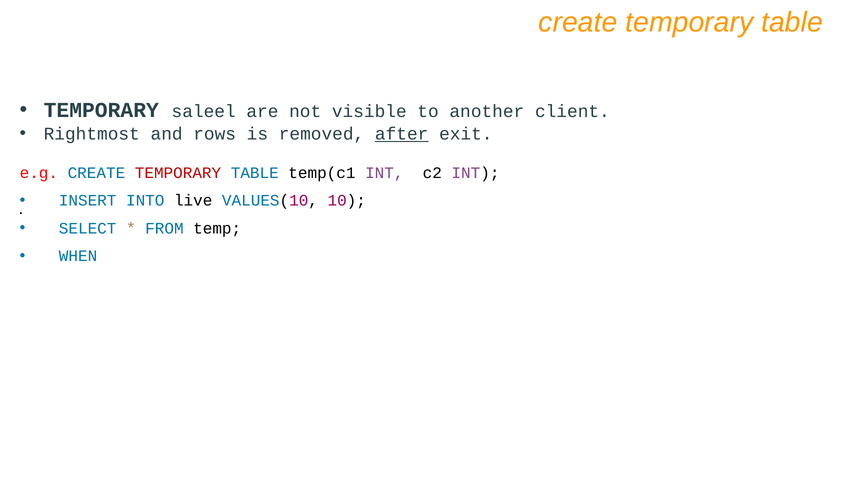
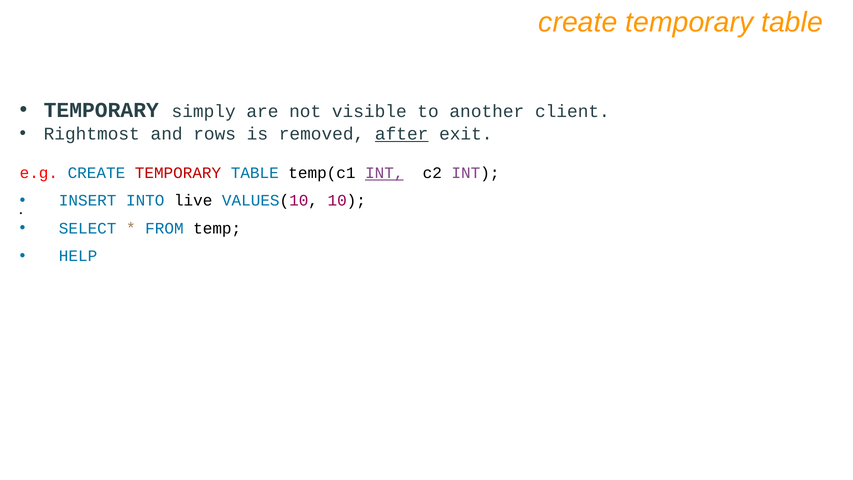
saleel: saleel -> simply (204, 112)
INT underline: none -> present (384, 173)
WHEN: WHEN -> HELP (78, 256)
